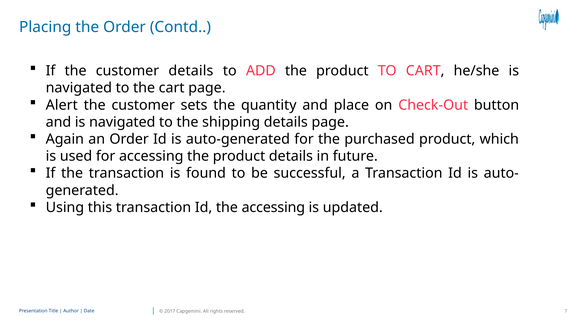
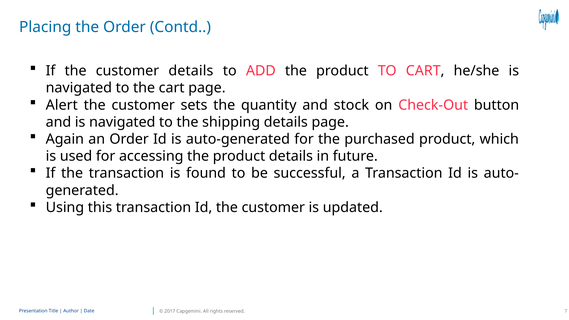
place: place -> stock (351, 105)
Id the accessing: accessing -> customer (273, 207)
